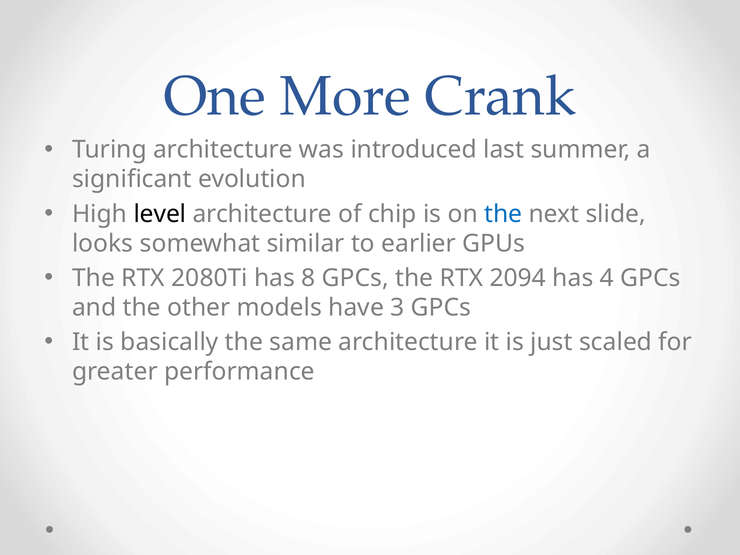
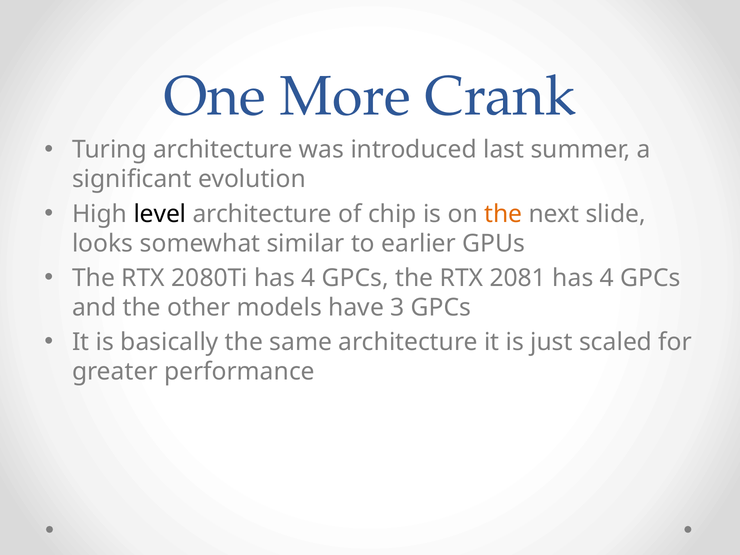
the colour: blue -> orange (503, 214)
2080Ti has 8: 8 -> 4 (309, 278)
2094: 2094 -> 2081 (518, 278)
